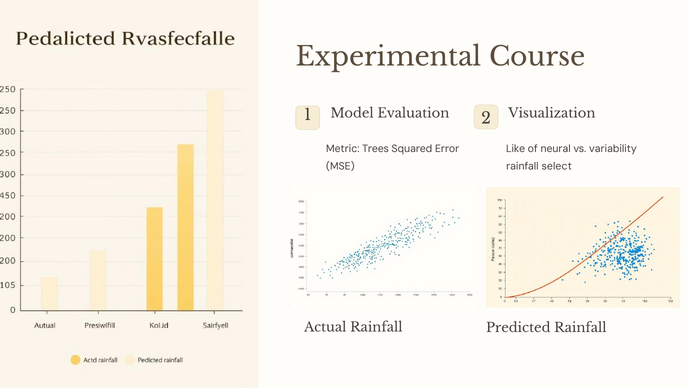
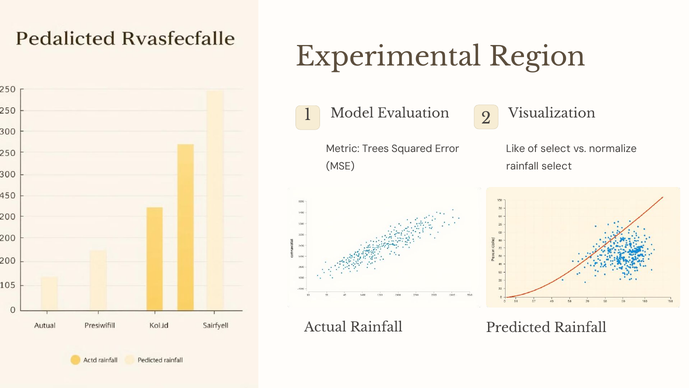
Course: Course -> Region (537, 57)
of neural: neural -> select (556, 149)
variability: variability -> normalize (613, 149)
